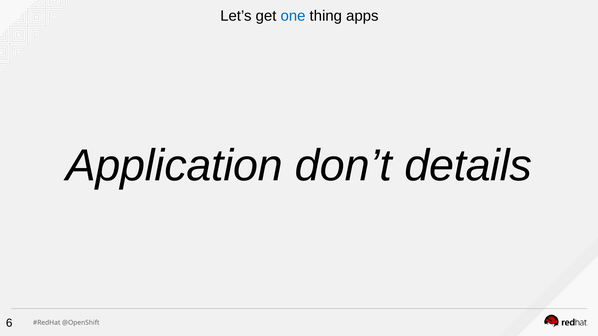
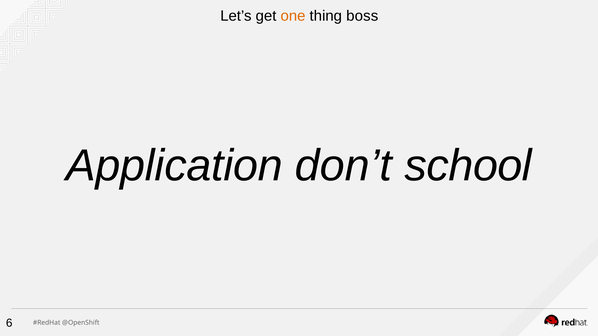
one colour: blue -> orange (293, 16)
apps: apps -> boss (362, 16)
details: details -> school (468, 166)
